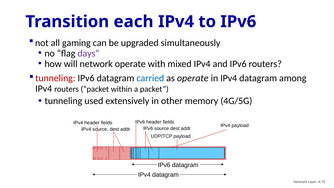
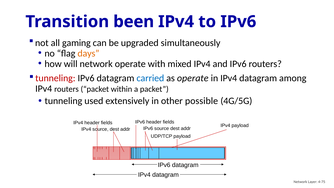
each: each -> been (134, 22)
days colour: purple -> orange (88, 53)
memory: memory -> possible (202, 101)
